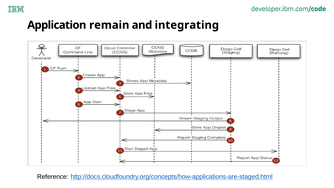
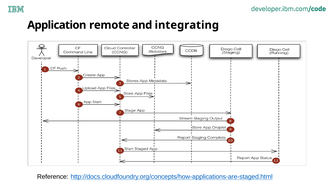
remain: remain -> remote (109, 25)
